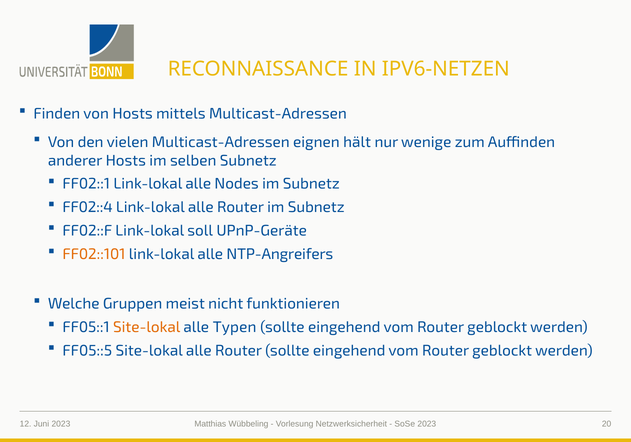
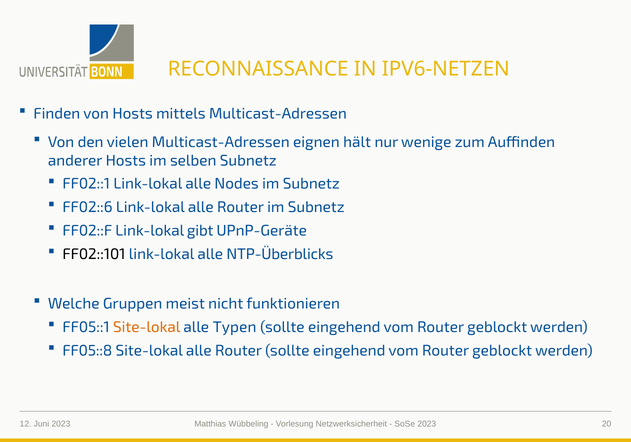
FF02::4: FF02::4 -> FF02::6 (87, 208)
soll: soll -> gibt (200, 231)
FF02::101 colour: orange -> black (94, 255)
NTP-Angreifers: NTP-Angreifers -> NTP-Überblicks (280, 255)
FF05::5: FF05::5 -> FF05::8 (87, 351)
